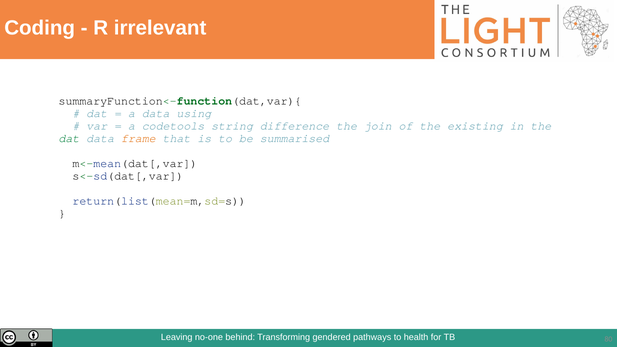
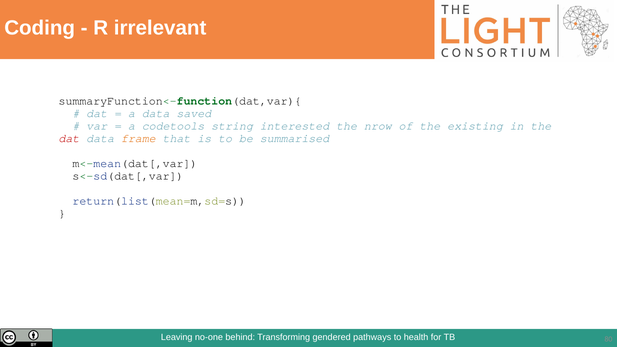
using: using -> saved (194, 113)
difference: difference -> interested (295, 126)
join: join -> nrow (378, 126)
dat colour: green -> red (69, 138)
